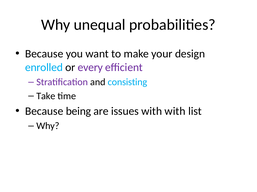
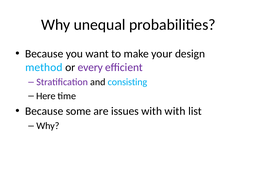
enrolled: enrolled -> method (44, 68)
Take: Take -> Here (46, 96)
being: being -> some (78, 112)
